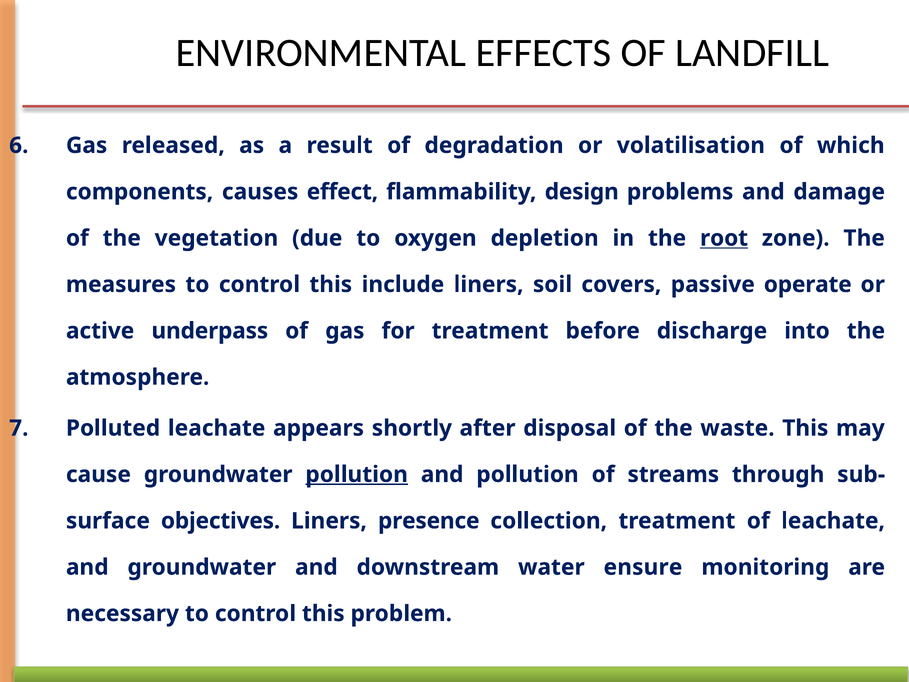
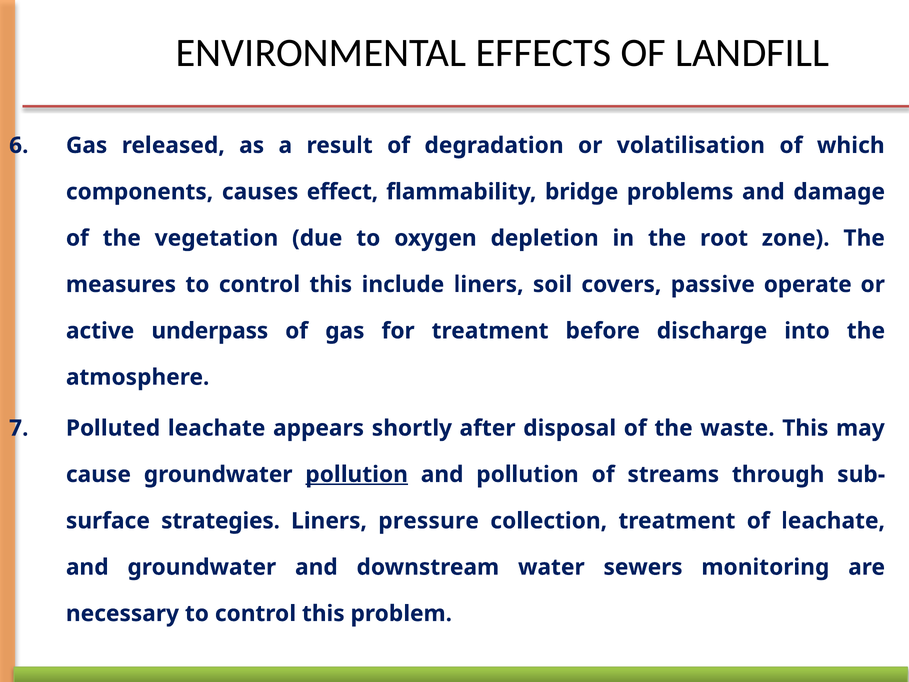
design: design -> bridge (582, 192)
root underline: present -> none (724, 238)
objectives: objectives -> strategies (221, 521)
presence: presence -> pressure (429, 521)
ensure: ensure -> sewers (643, 567)
